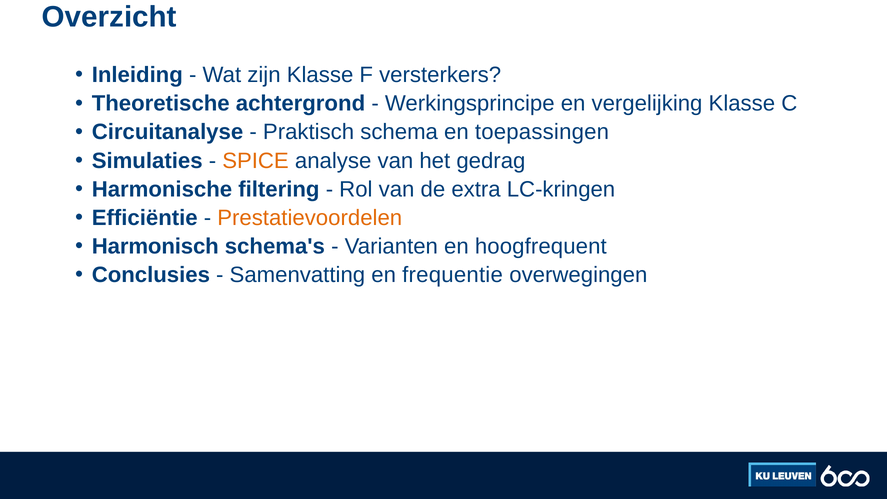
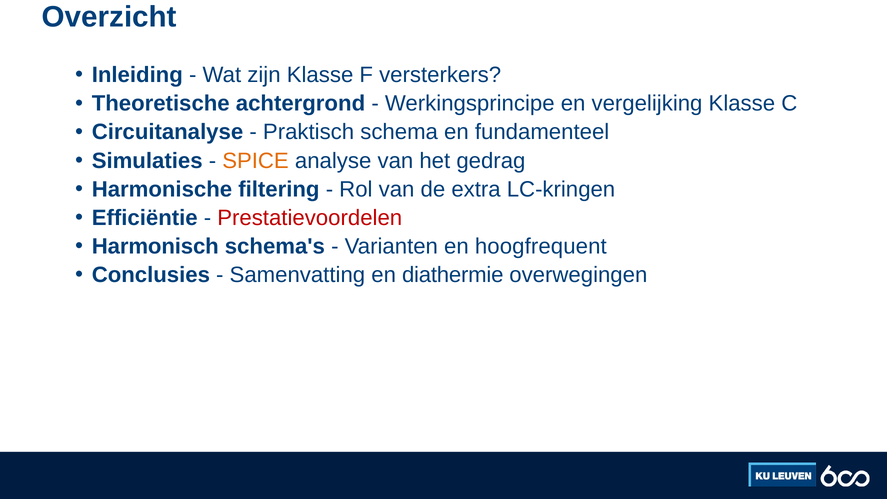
toepassingen: toepassingen -> fundamenteel (542, 132)
Prestatievoordelen colour: orange -> red (310, 218)
frequentie: frequentie -> diathermie (453, 275)
